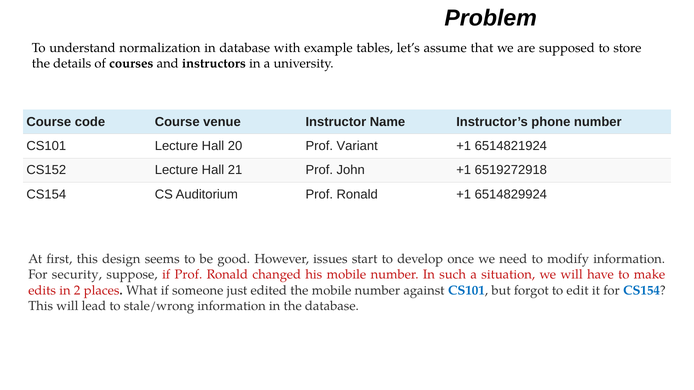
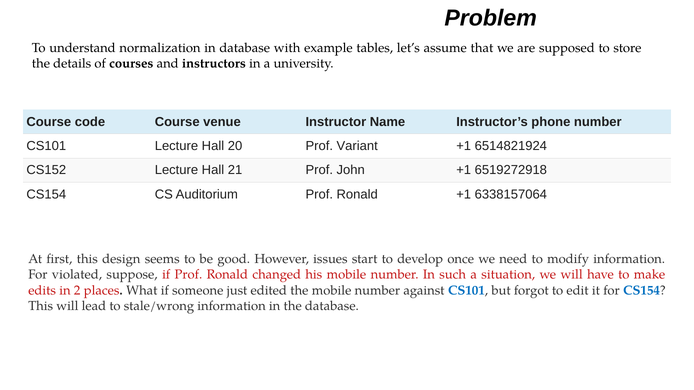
6514829924: 6514829924 -> 6338157064 (511, 194)
security: security -> violated (77, 275)
